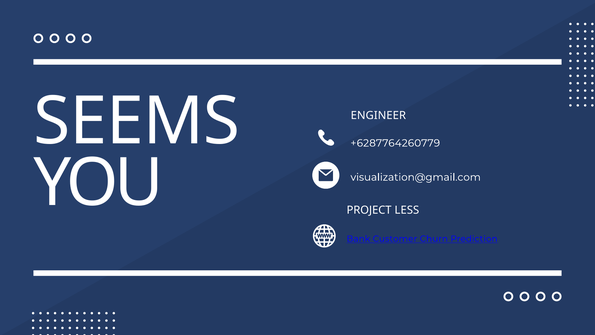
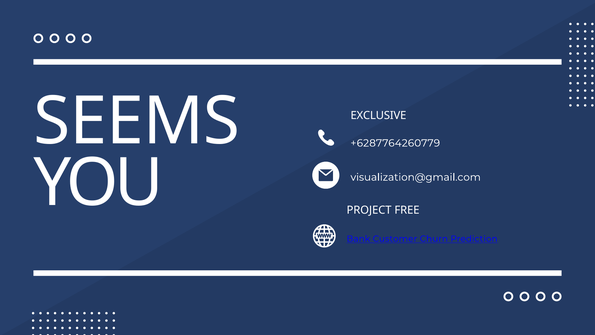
ENGINEER: ENGINEER -> EXCLUSIVE (378, 116)
LESS: LESS -> FREE (407, 210)
